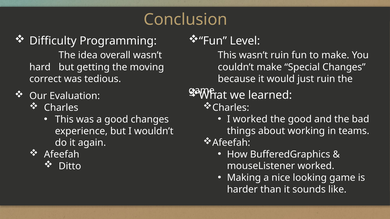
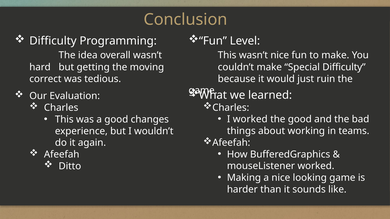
wasn’t ruin: ruin -> nice (280, 55)
Special Changes: Changes -> Difficulty (344, 67)
